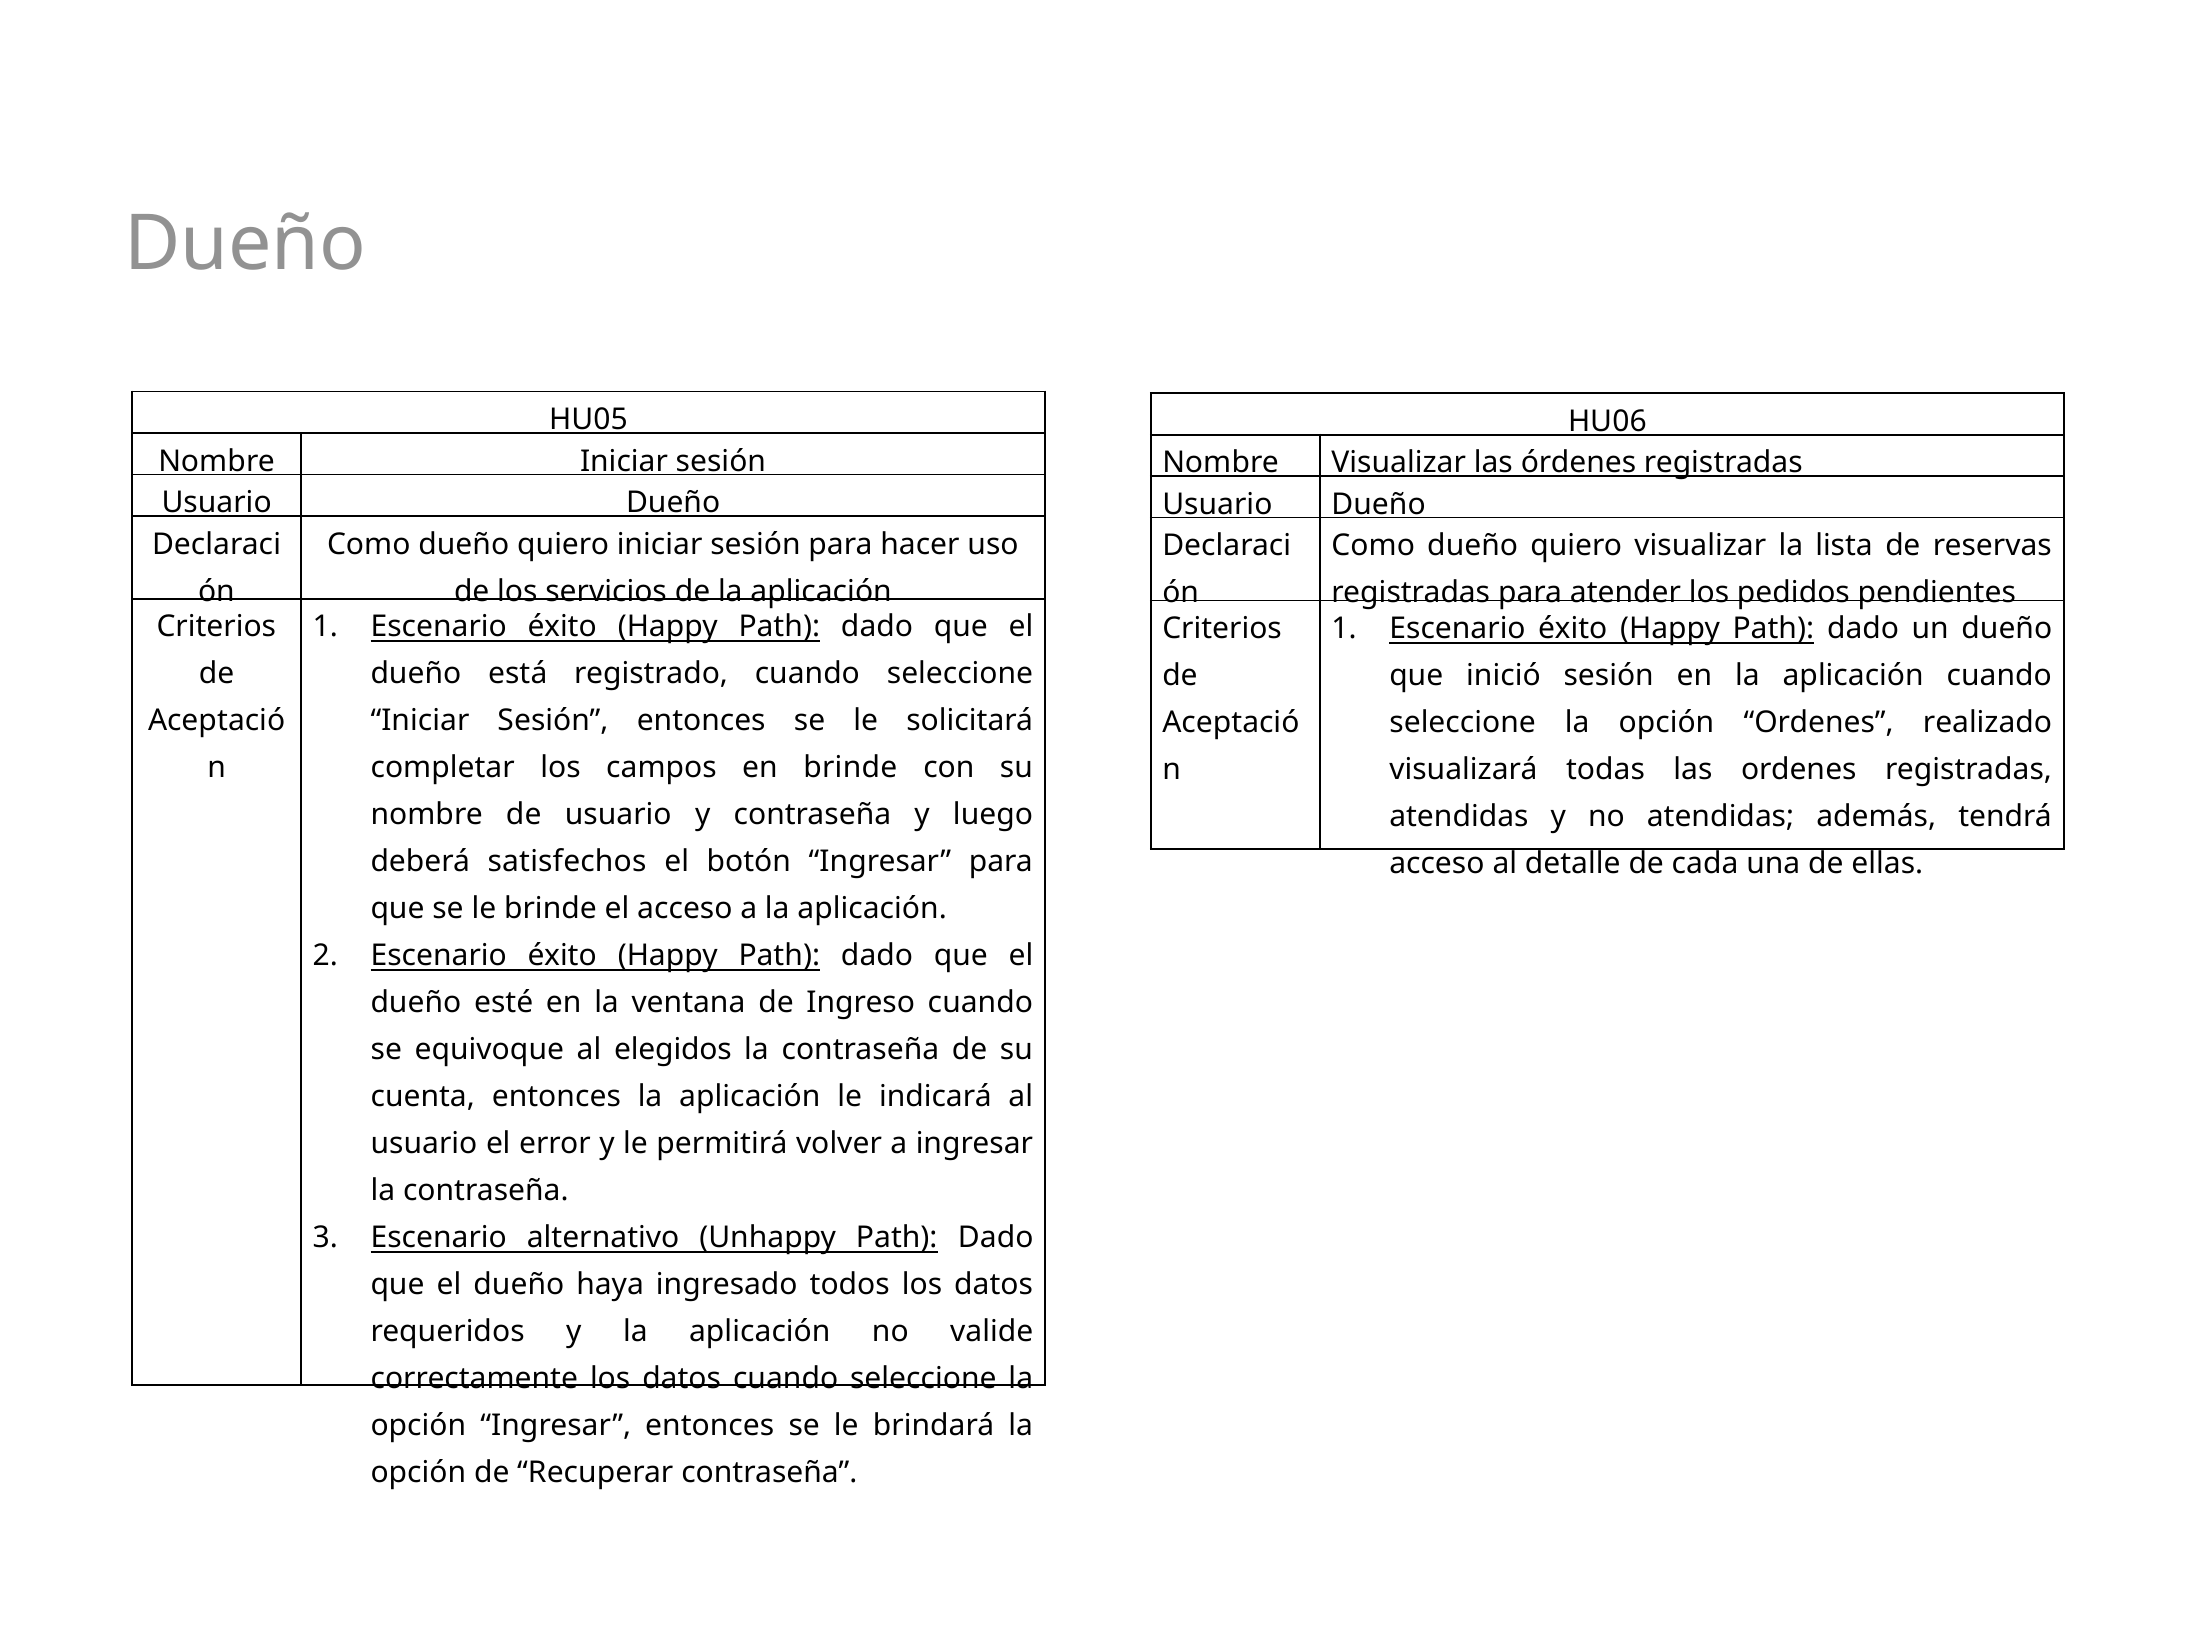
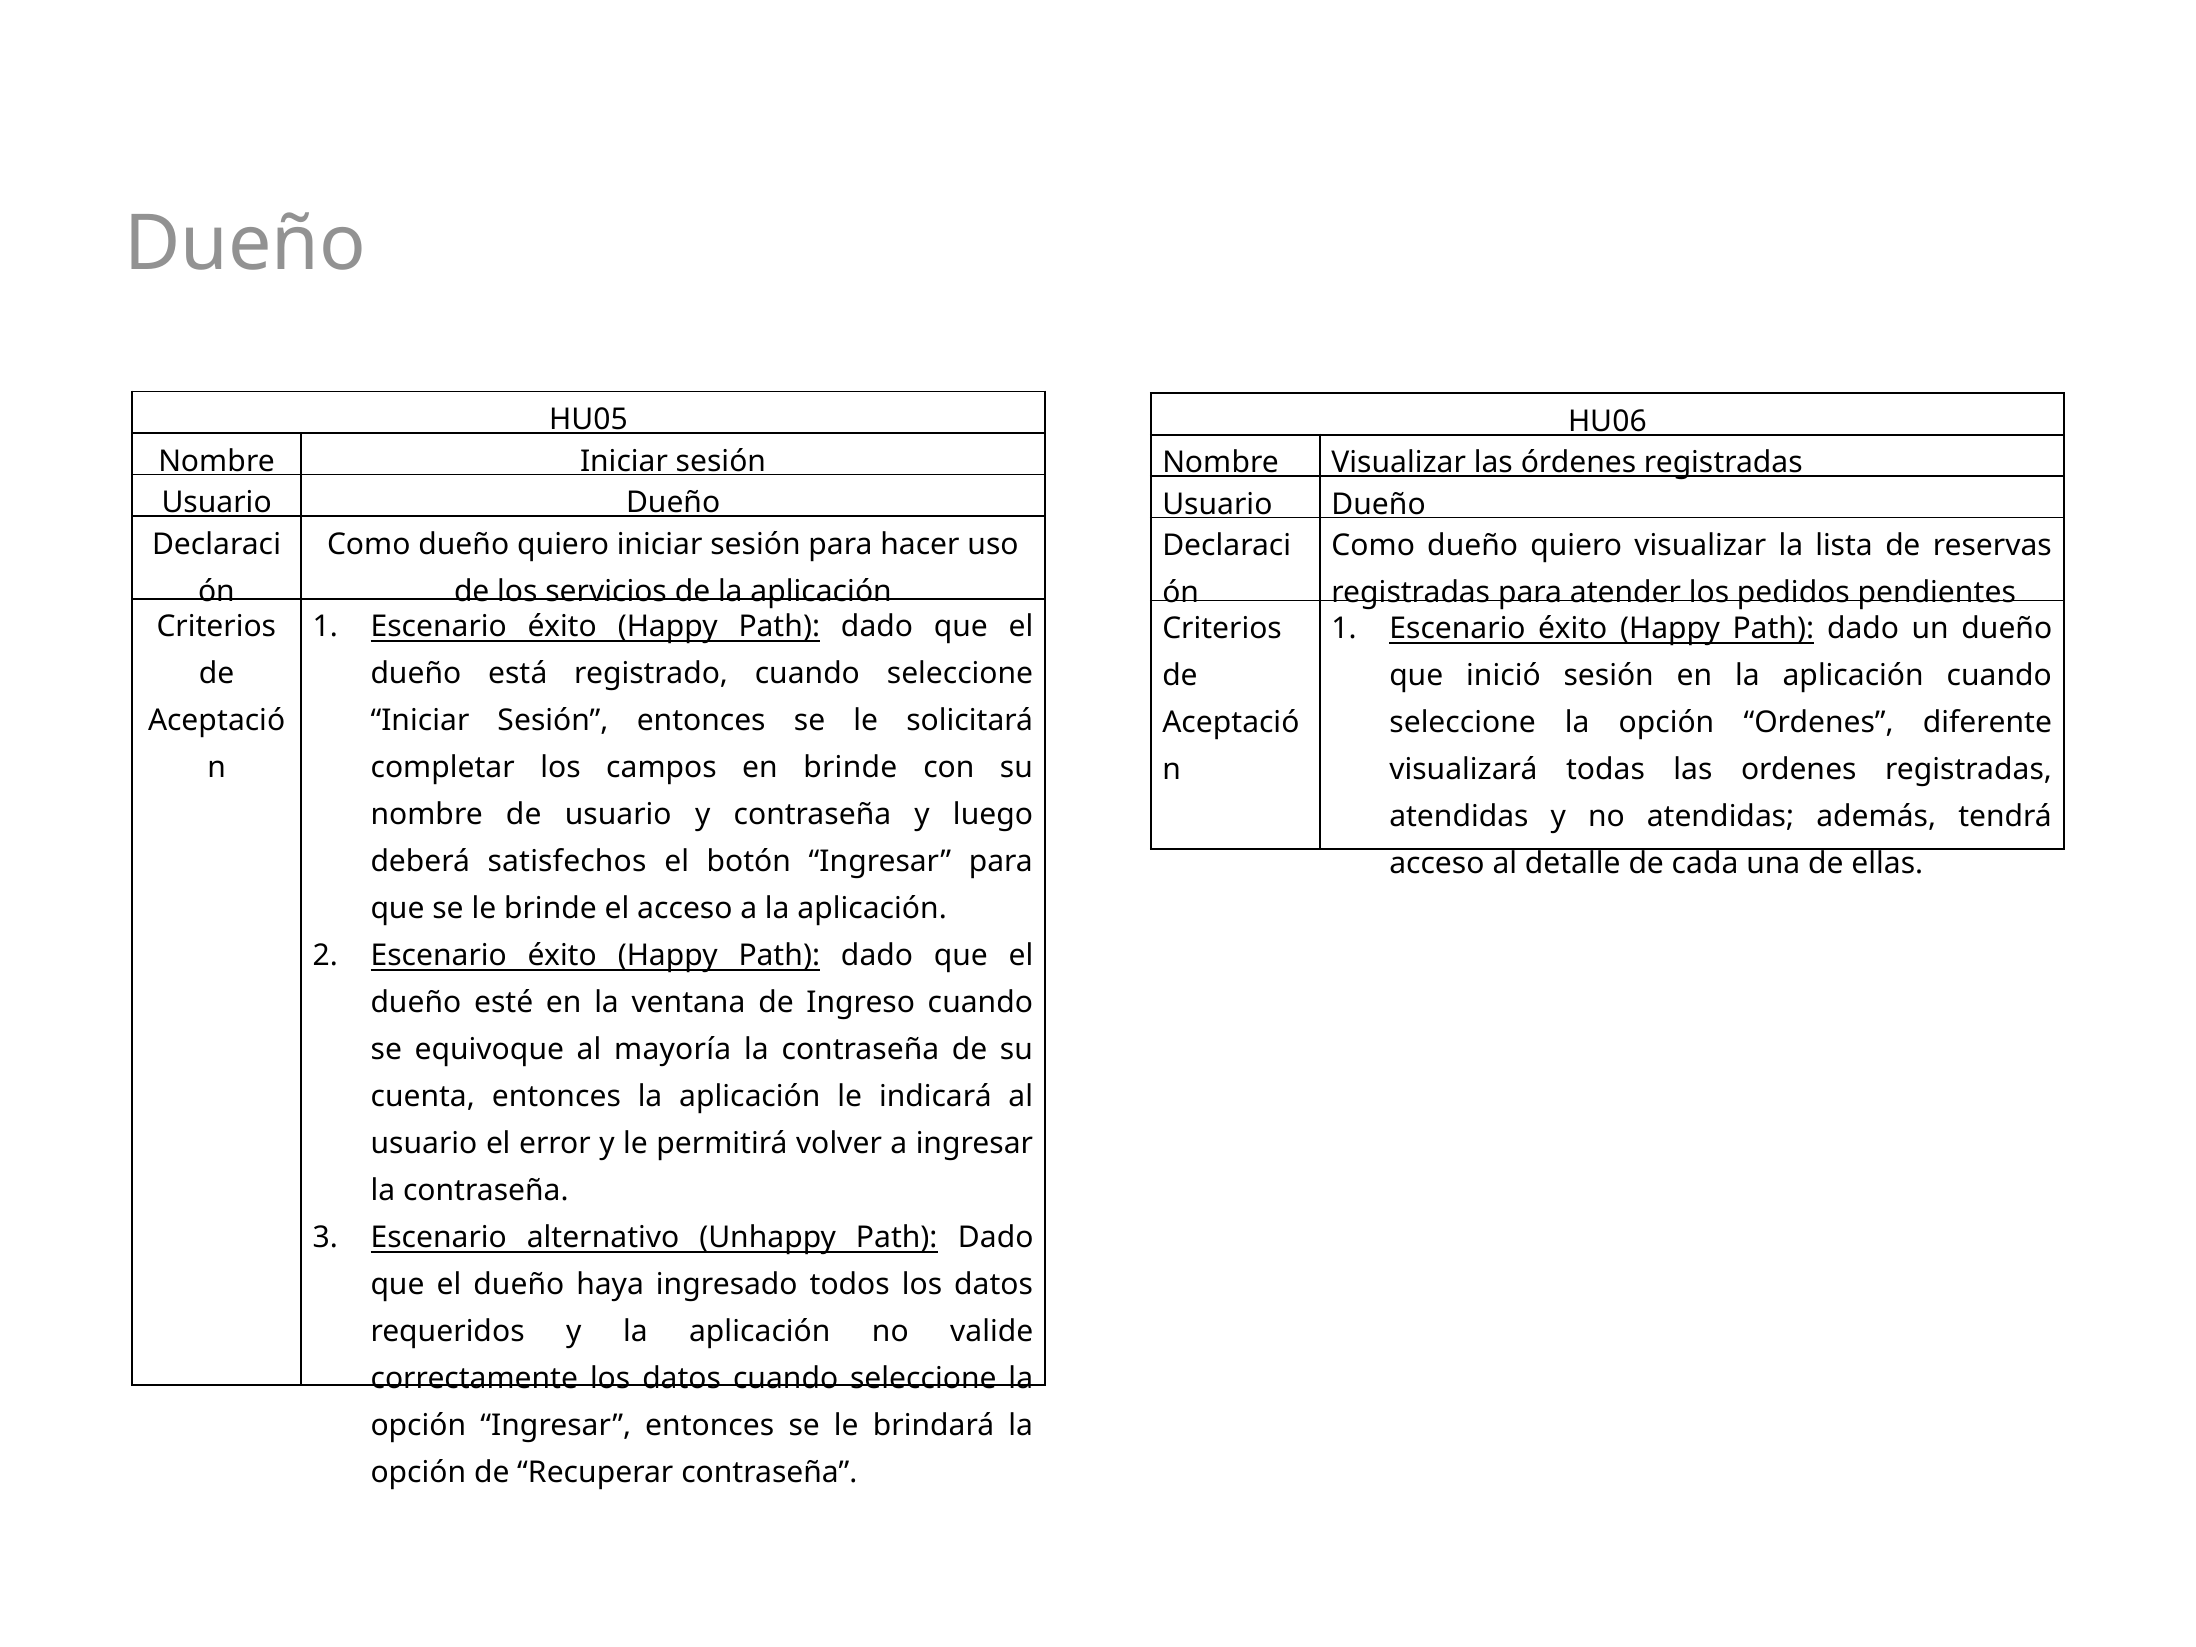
realizado: realizado -> diferente (1987, 723)
elegidos: elegidos -> mayoría (673, 1050)
